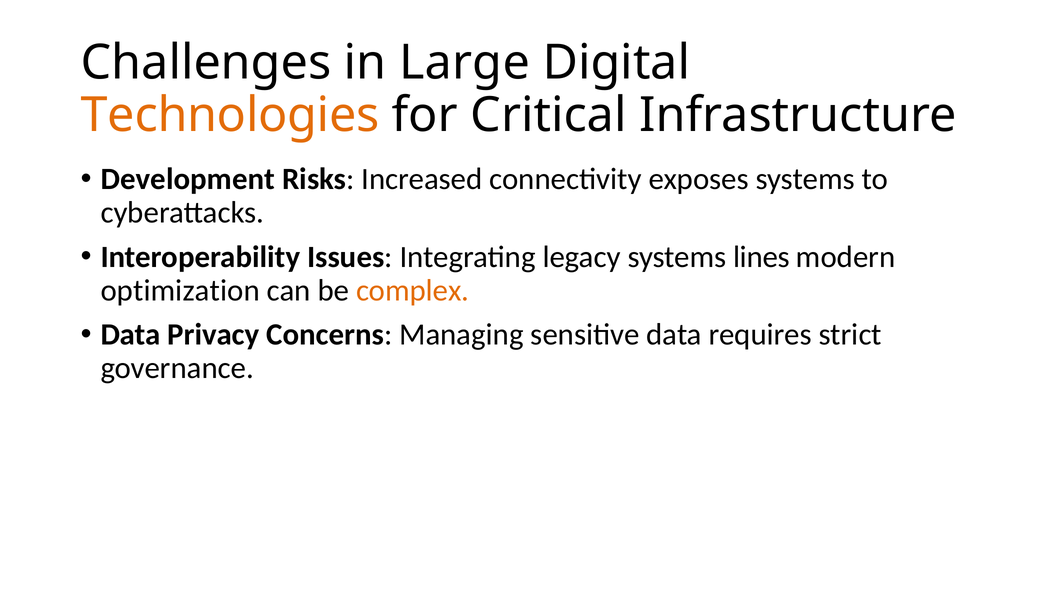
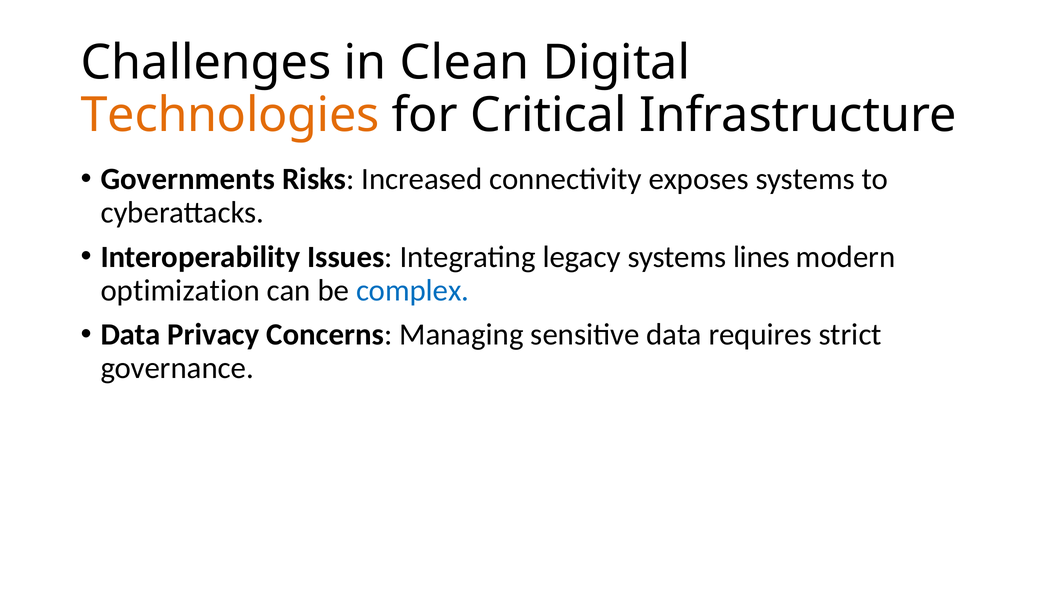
Large: Large -> Clean (464, 63)
Development: Development -> Governments (188, 179)
complex colour: orange -> blue (413, 290)
